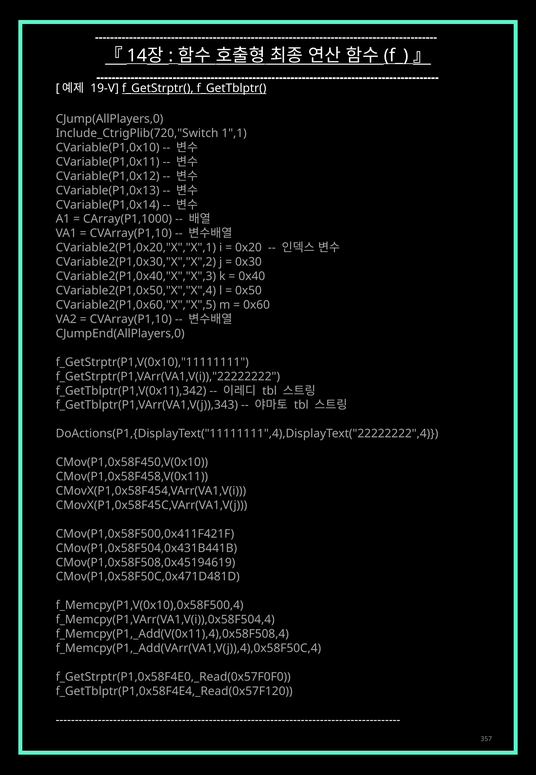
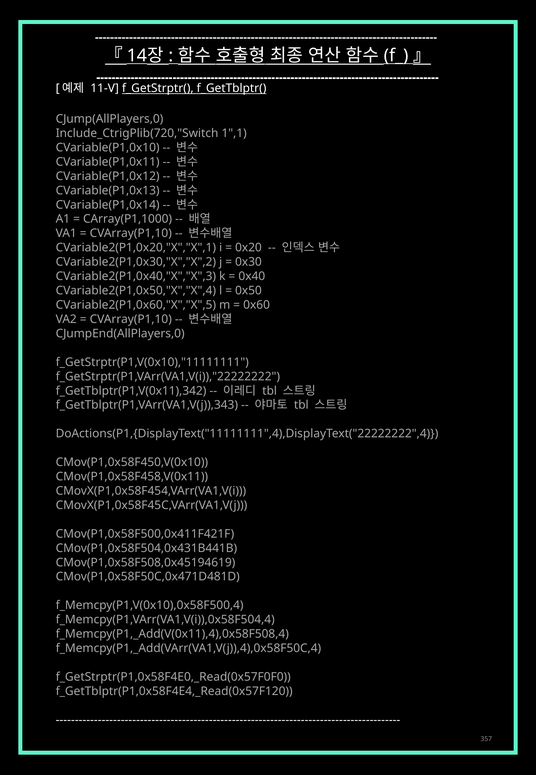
19-V: 19-V -> 11-V (105, 88)
